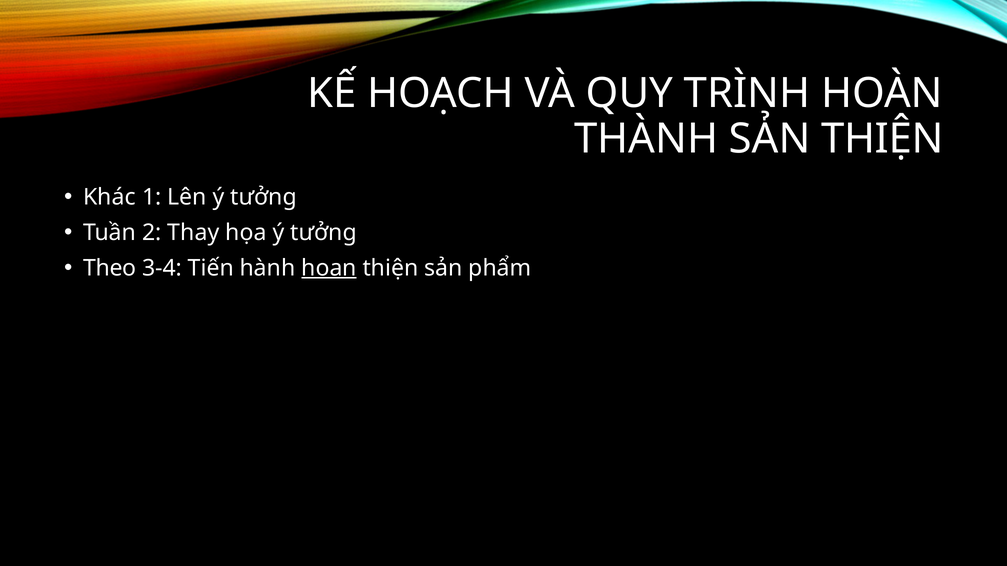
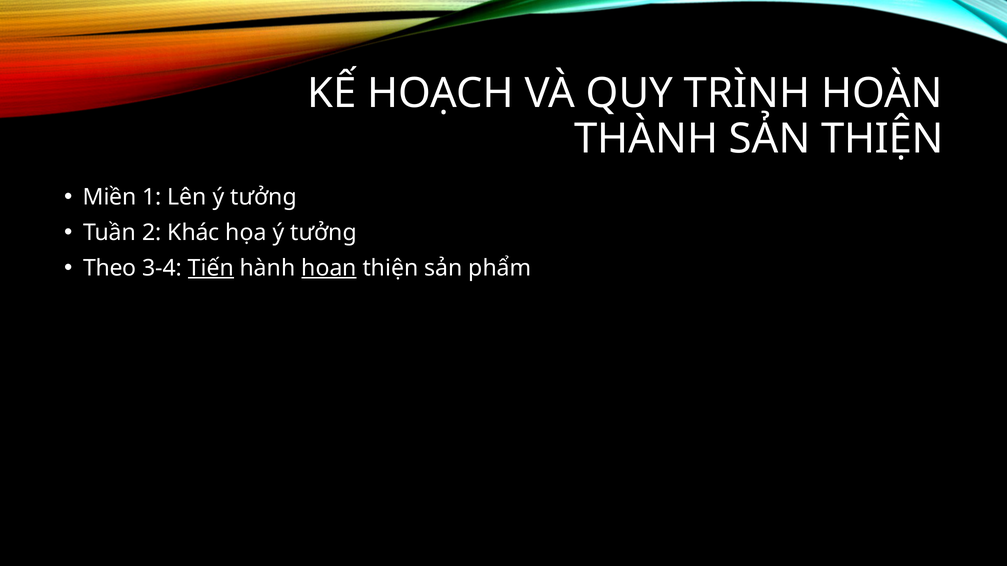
Khác: Khác -> Miền (110, 197)
Thay: Thay -> Khác (193, 233)
Tiến underline: none -> present (211, 268)
